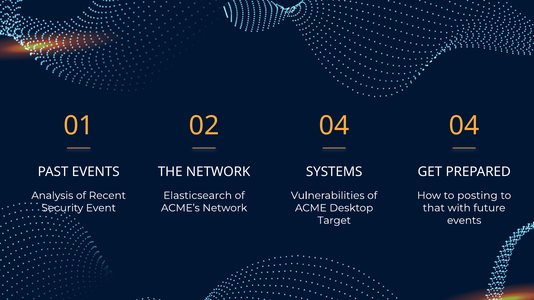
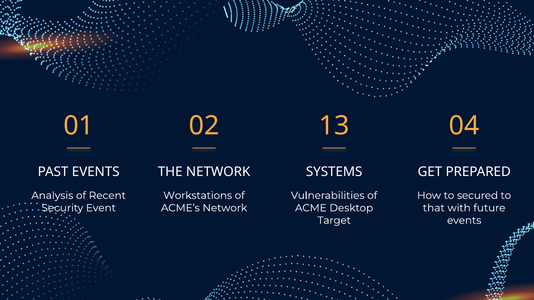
02 04: 04 -> 13 (334, 126)
Elasticsearch: Elasticsearch -> Workstations (198, 196)
posting: posting -> secured (478, 196)
